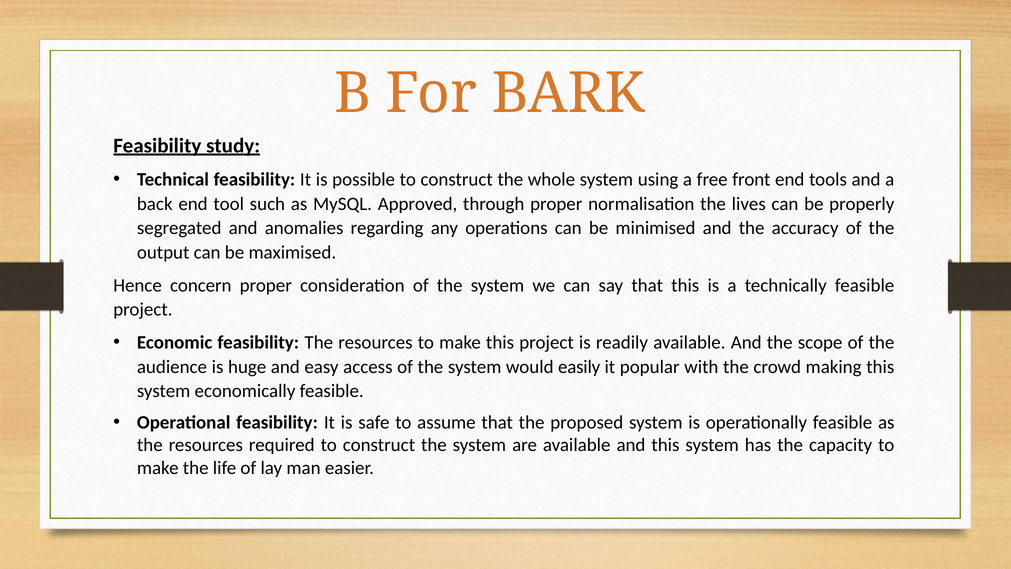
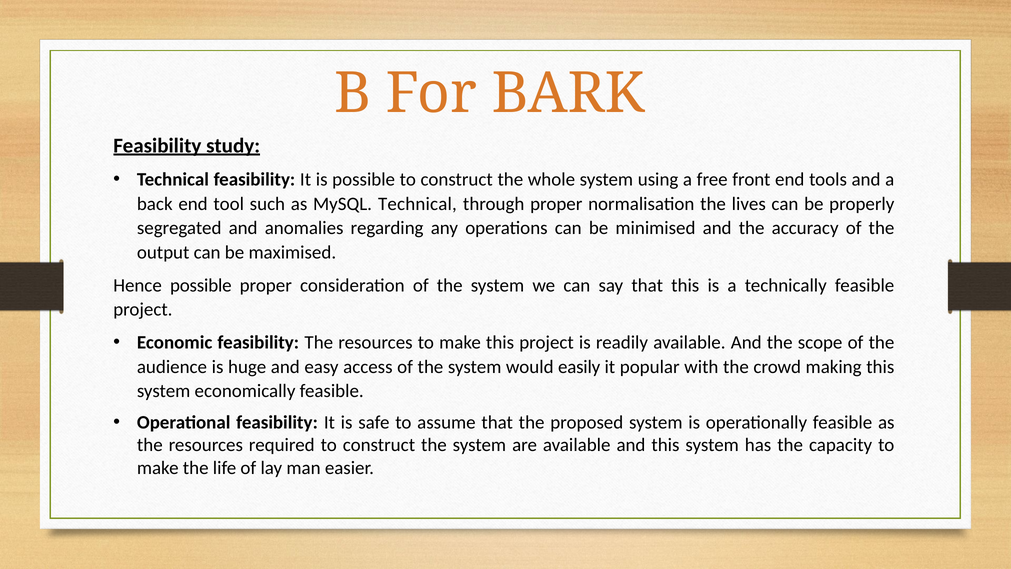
MySQL Approved: Approved -> Technical (417, 204)
Hence concern: concern -> possible (201, 285)
